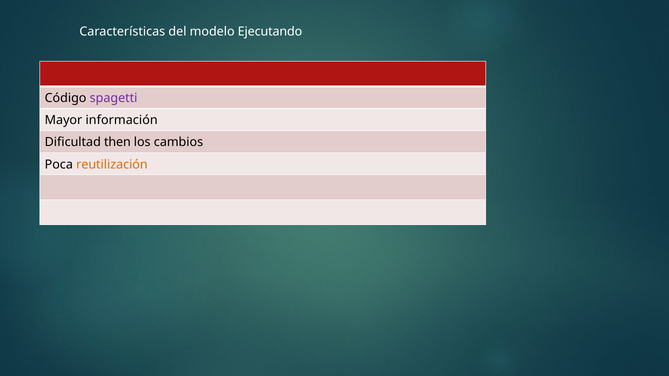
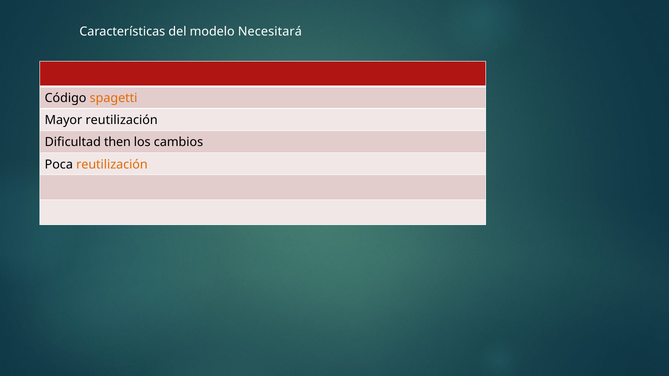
Ejecutando: Ejecutando -> Necesitará (270, 32)
spagetti colour: purple -> orange (114, 98)
Mayor información: información -> reutilización (122, 120)
